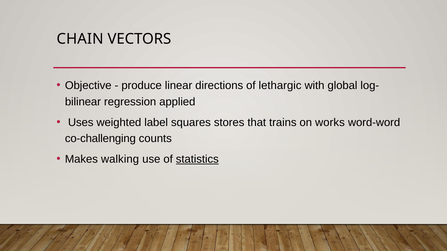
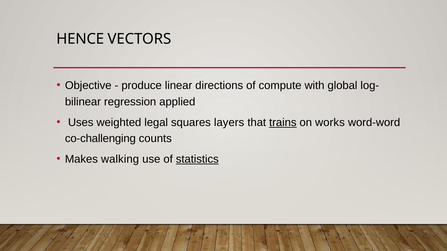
CHAIN: CHAIN -> HENCE (80, 39)
lethargic: lethargic -> compute (280, 86)
label: label -> legal (156, 123)
stores: stores -> layers (229, 123)
trains underline: none -> present (283, 123)
